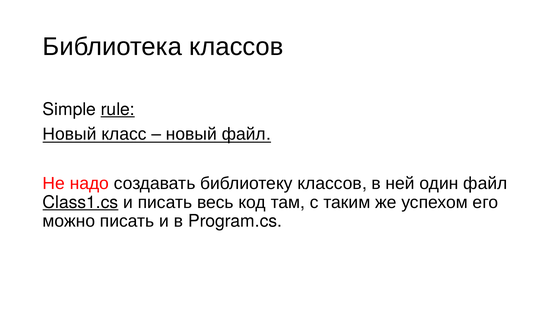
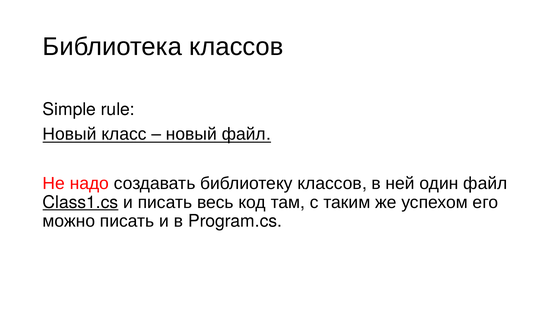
rule underline: present -> none (118, 110)
